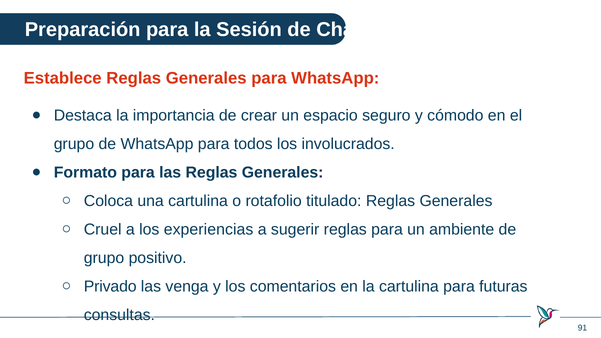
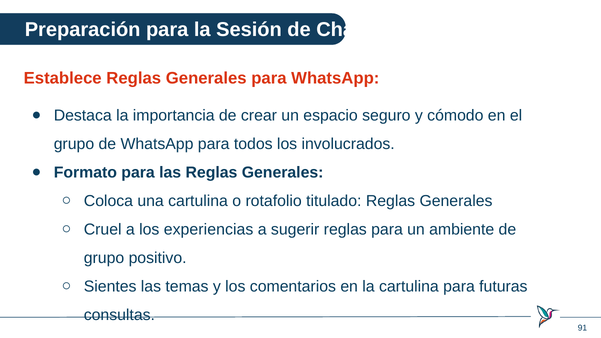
Privado: Privado -> Sientes (110, 287)
venga: venga -> temas (187, 287)
